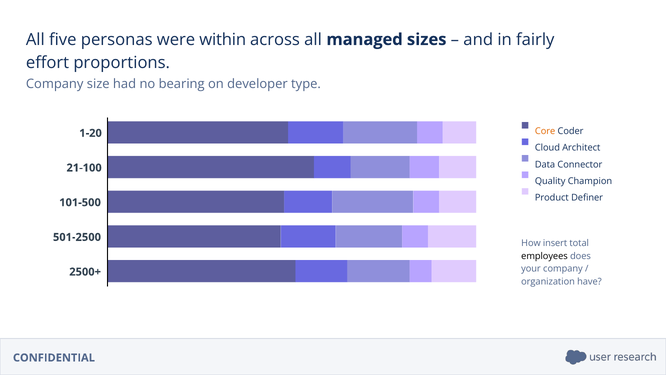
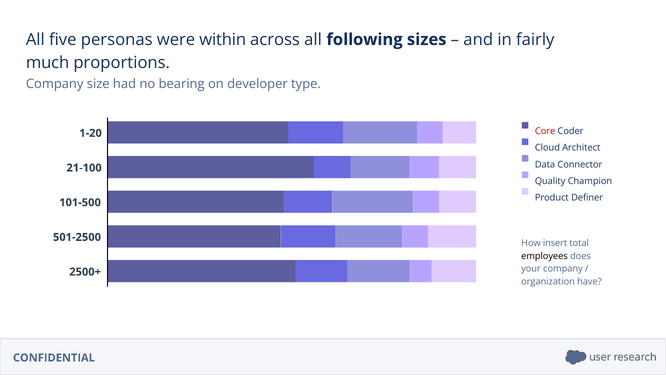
managed: managed -> following (365, 40)
effort: effort -> much (48, 62)
Core colour: orange -> red (545, 131)
